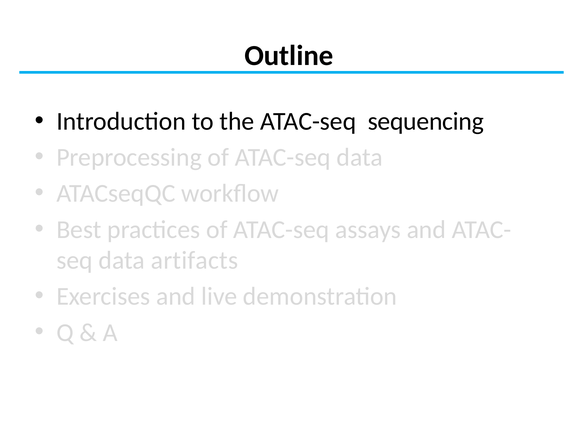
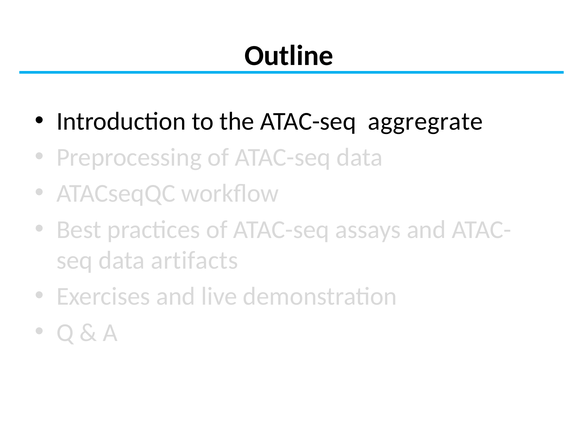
sequencing: sequencing -> aggregrate (426, 121)
